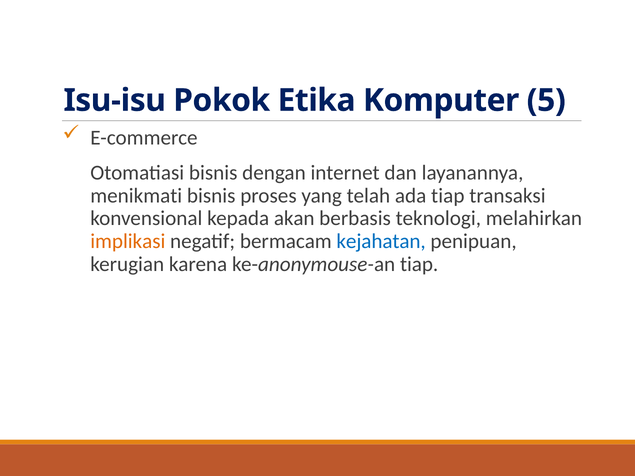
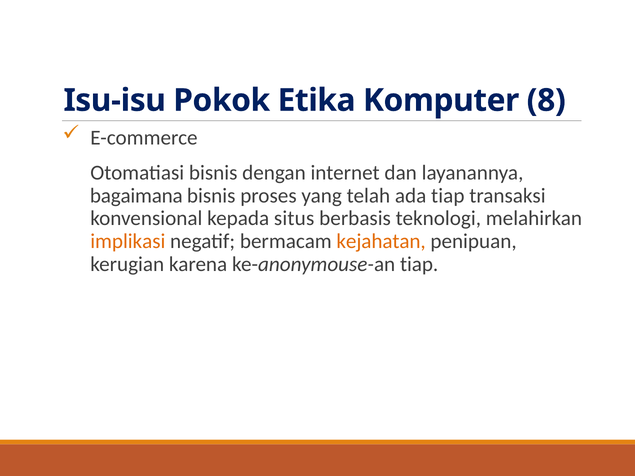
5: 5 -> 8 (546, 100)
menikmati: menikmati -> bagaimana (136, 196)
akan: akan -> situs (294, 219)
kejahatan colour: blue -> orange (381, 241)
